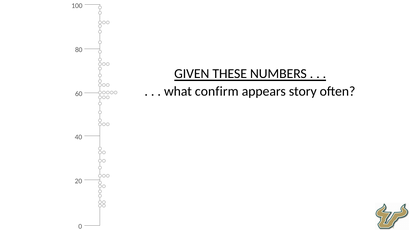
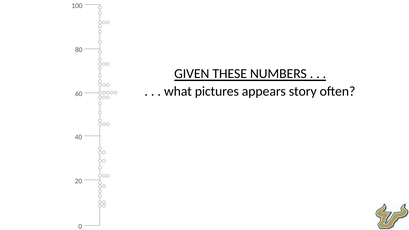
confirm: confirm -> pictures (217, 91)
